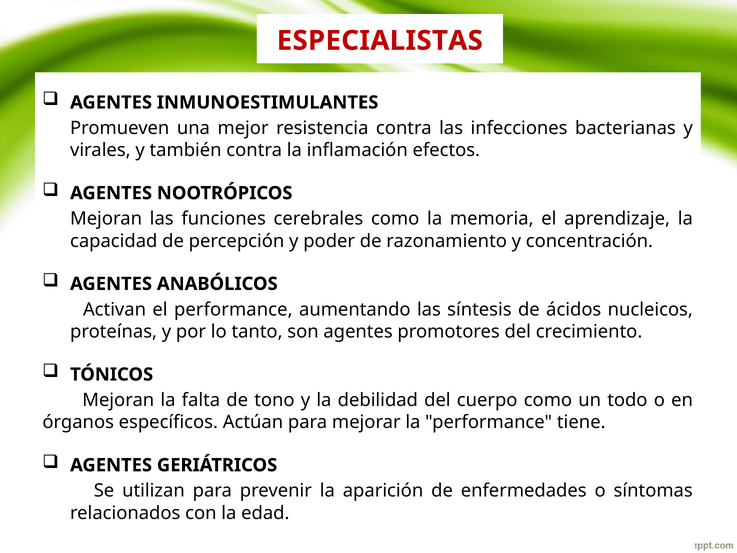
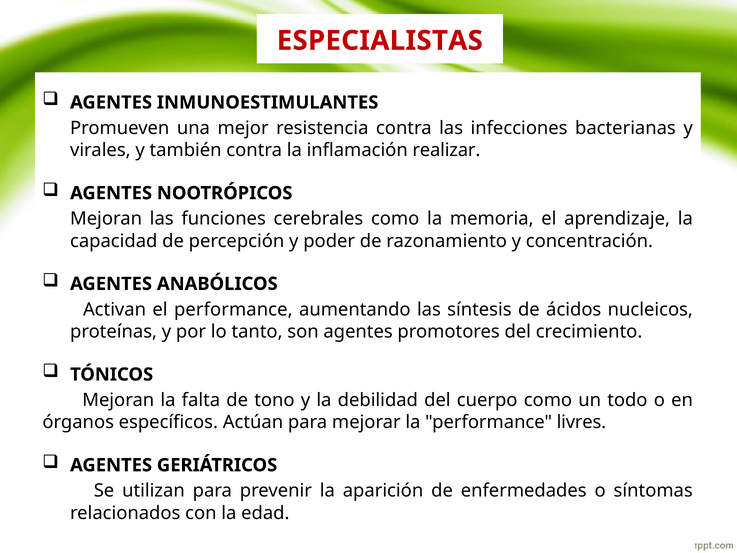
efectos: efectos -> realizar (446, 150)
tiene: tiene -> livres (581, 422)
